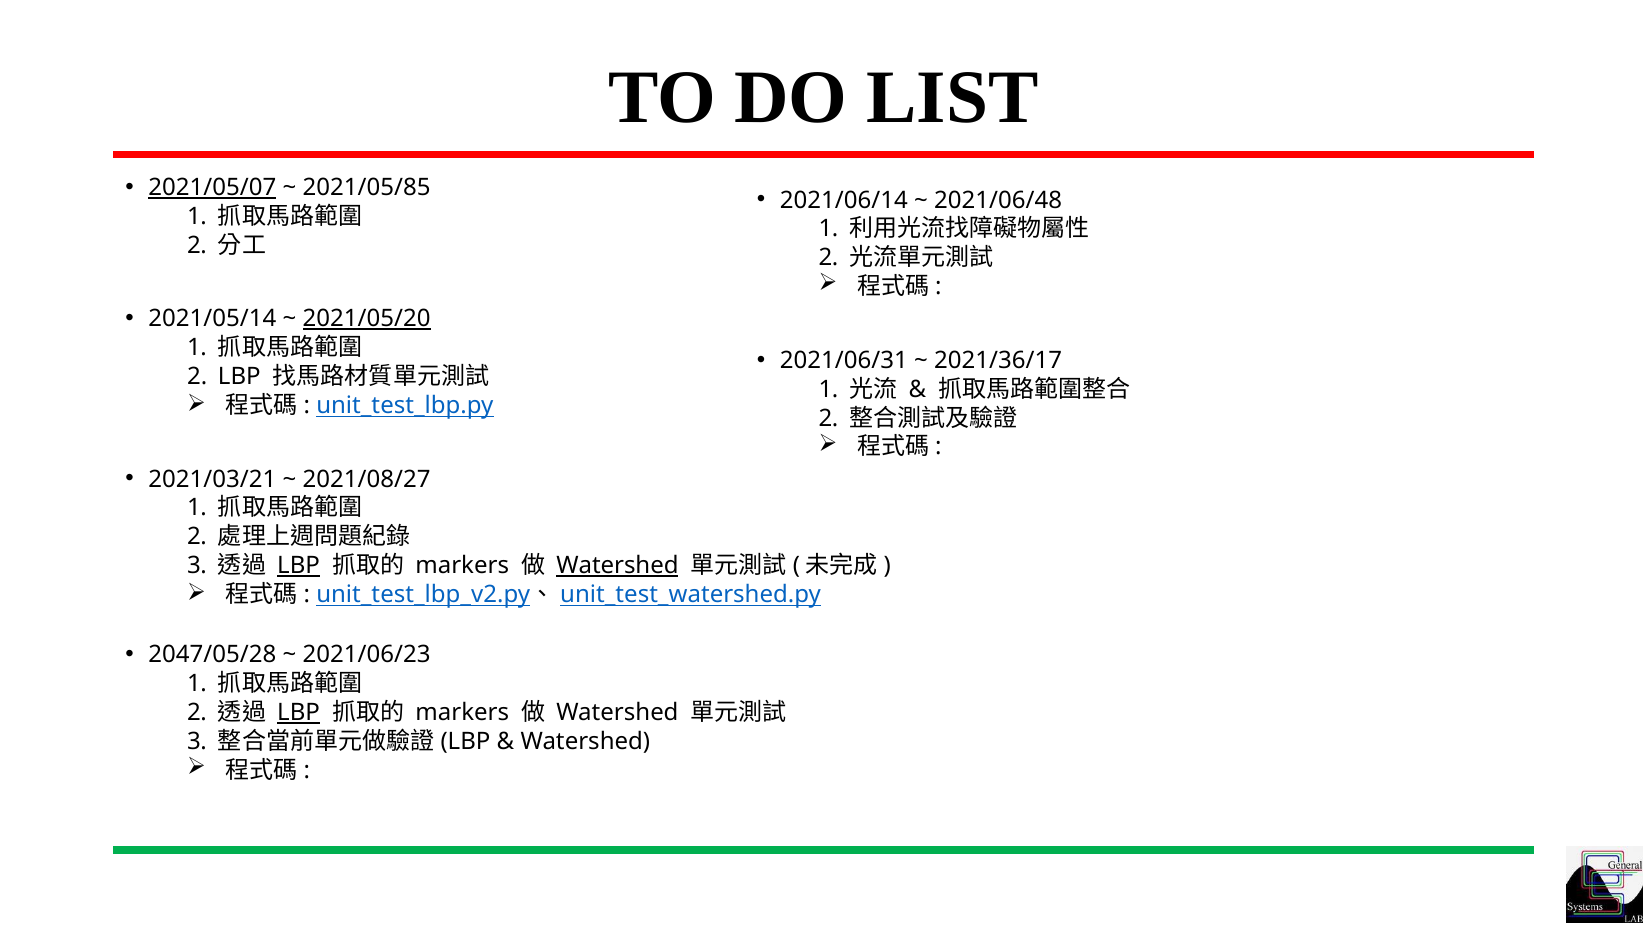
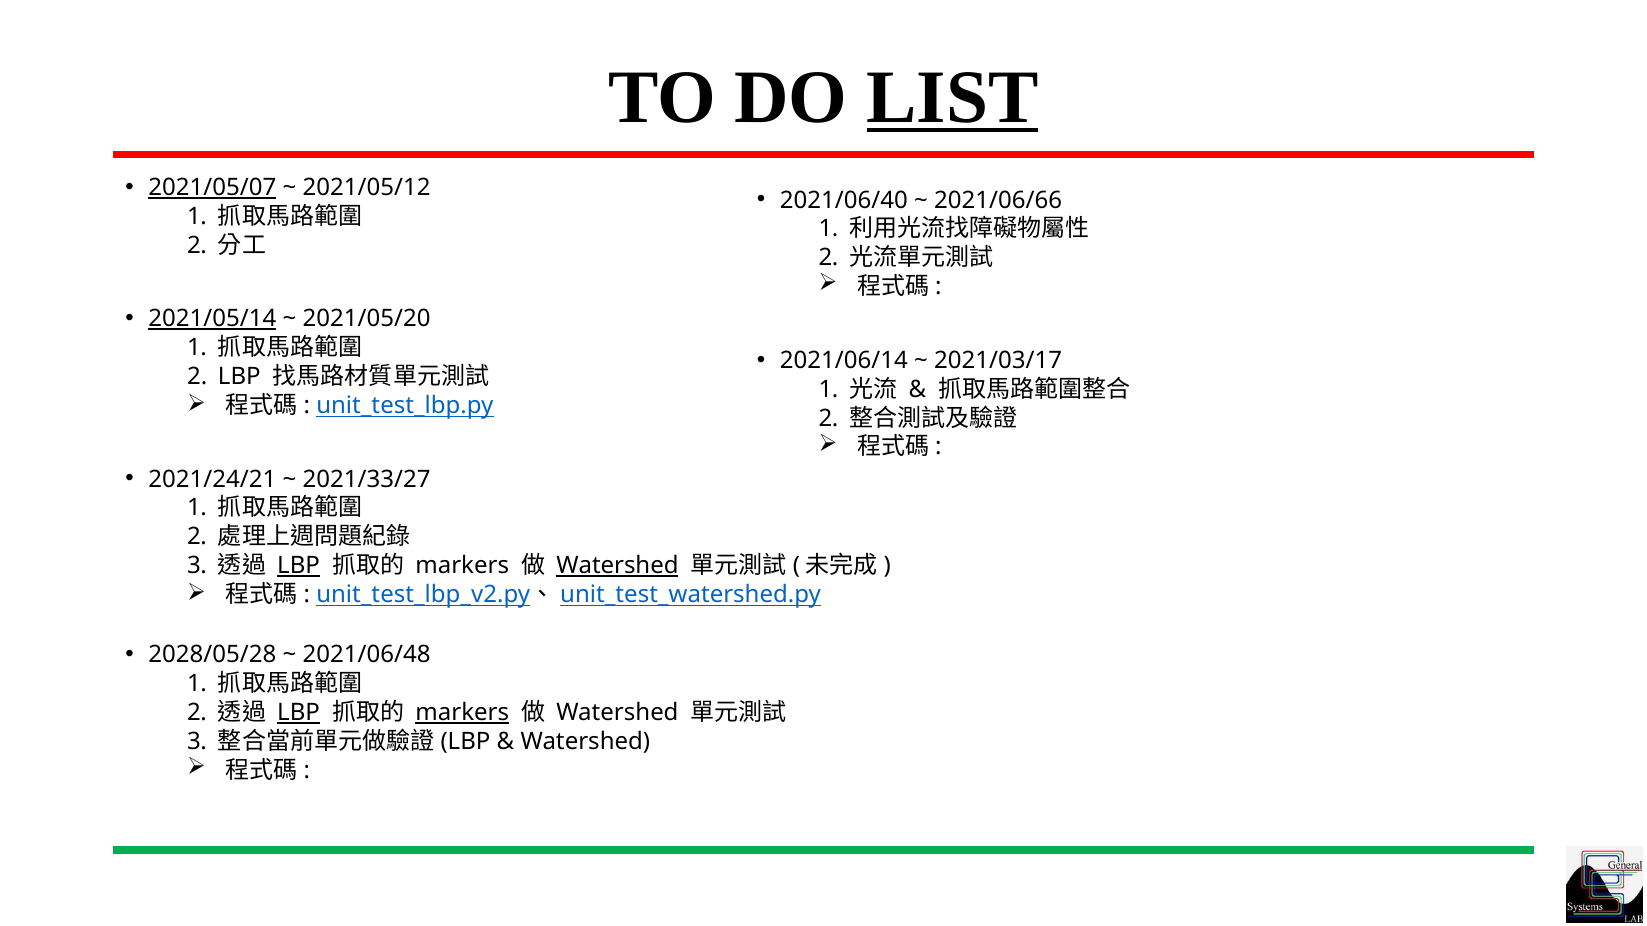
LIST underline: none -> present (952, 97)
2021/05/85: 2021/05/85 -> 2021/05/12 (367, 188)
2021/06/14: 2021/06/14 -> 2021/06/40 (844, 200)
2021/06/48: 2021/06/48 -> 2021/06/66 (998, 200)
2021/05/14 underline: none -> present (212, 319)
2021/05/20 underline: present -> none (367, 319)
2021/06/31: 2021/06/31 -> 2021/06/14 (844, 361)
2021/36/17: 2021/36/17 -> 2021/03/17 (998, 361)
2021/03/21: 2021/03/21 -> 2021/24/21 (212, 479)
2021/08/27: 2021/08/27 -> 2021/33/27 (367, 479)
2047/05/28: 2047/05/28 -> 2028/05/28 (212, 655)
2021/06/23: 2021/06/23 -> 2021/06/48 (367, 655)
markers underline: none -> present (462, 713)
